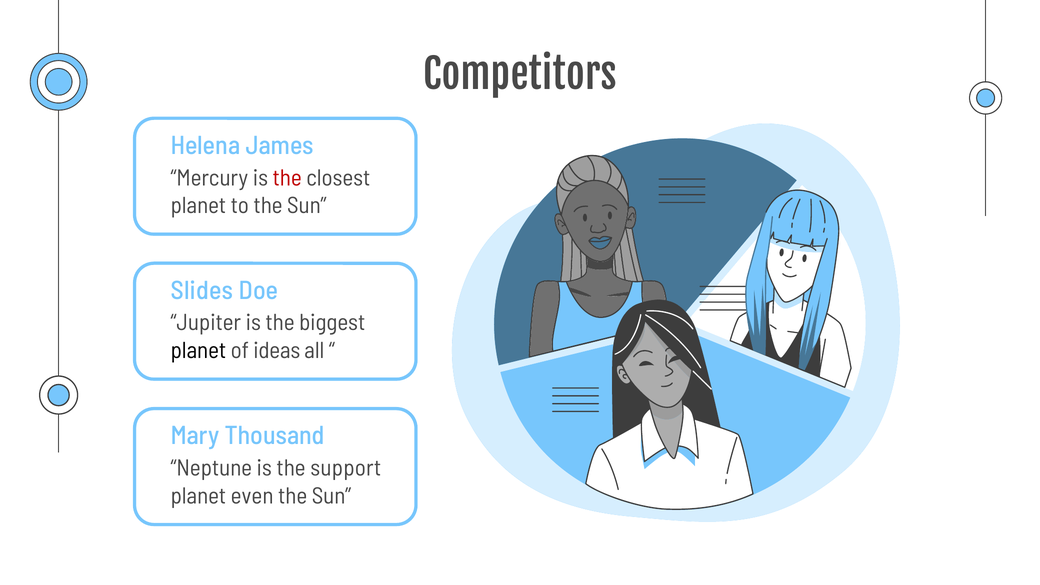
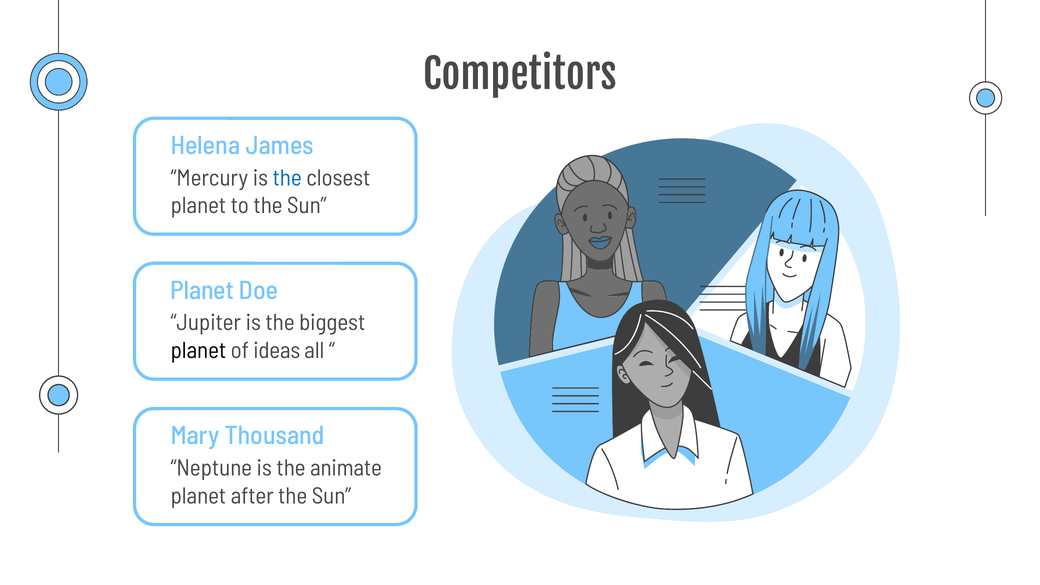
the colour: red -> blue (287, 178)
Slides: Slides -> Planet (202, 290)
support: support -> animate (346, 468)
even: even -> after (252, 496)
